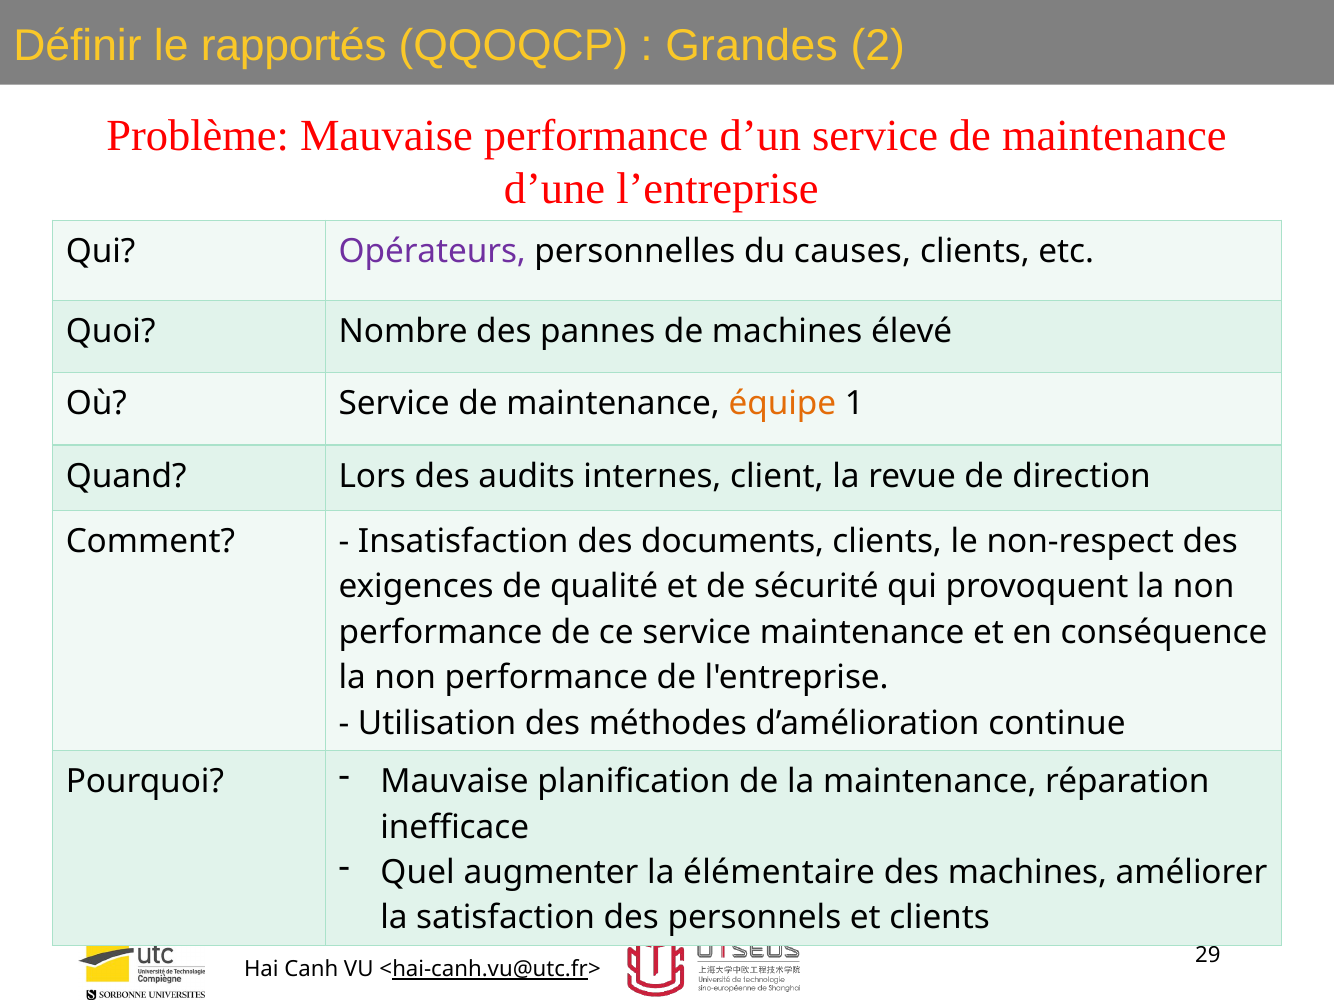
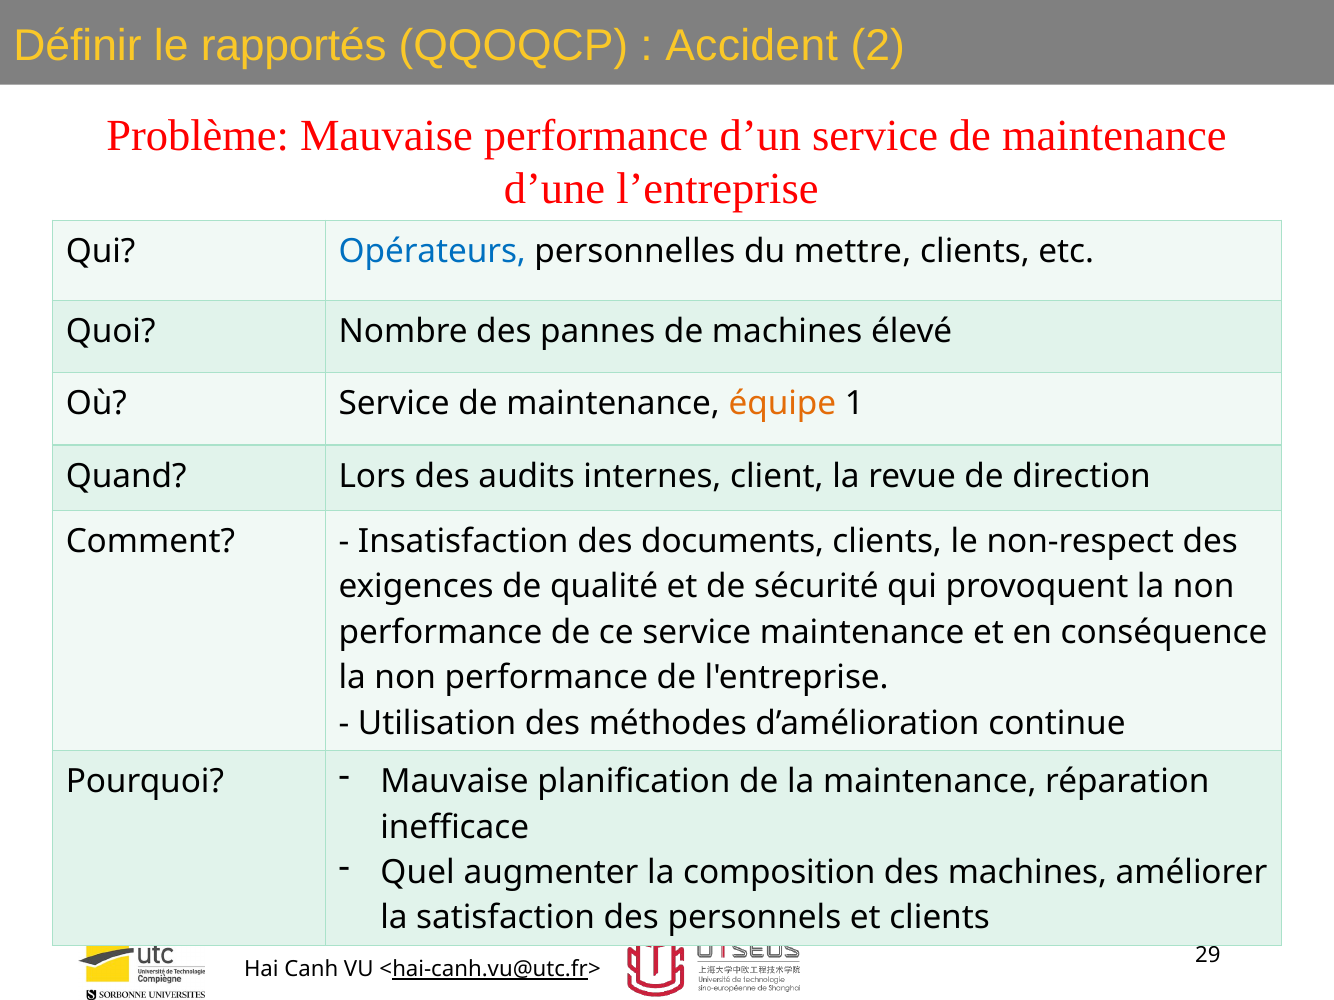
Grandes: Grandes -> Accident (752, 45)
Opérateurs colour: purple -> blue (432, 252)
causes: causes -> mettre (852, 252)
élémentaire: élémentaire -> composition (779, 873)
